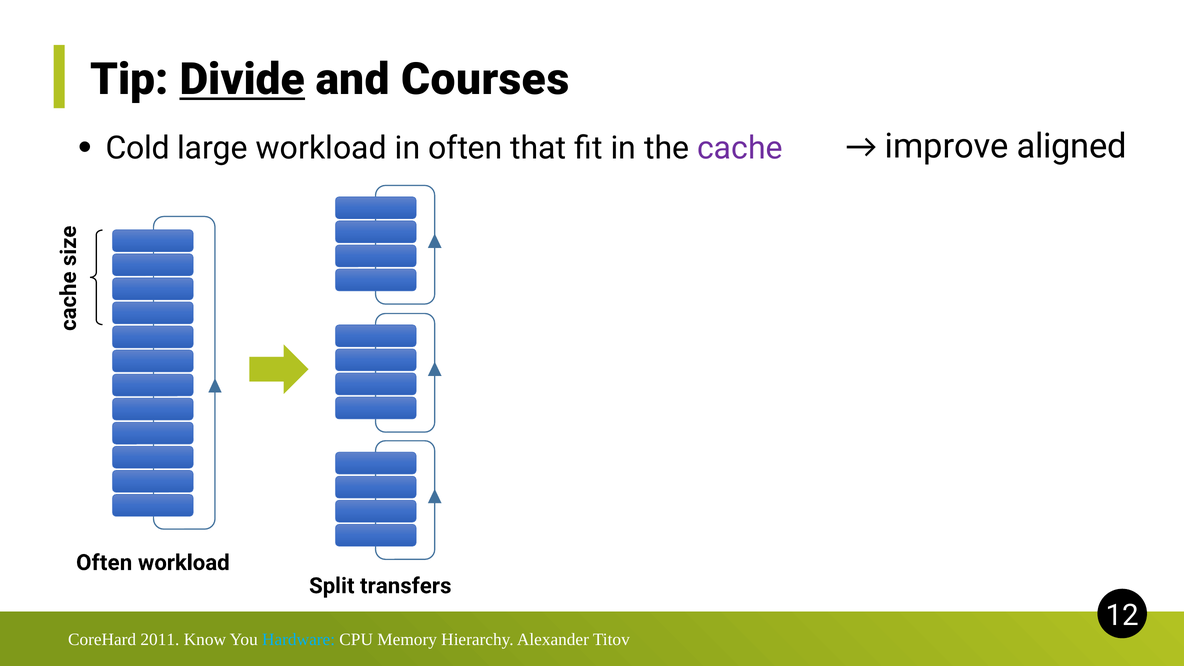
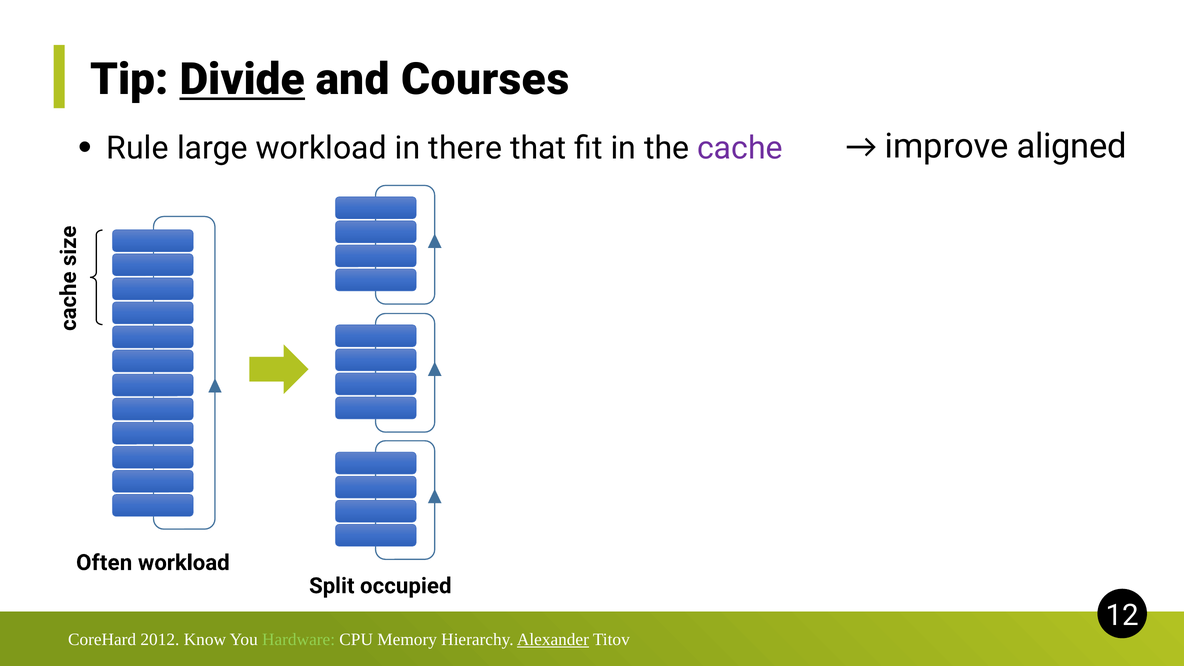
Cold: Cold -> Rule (138, 148)
in often: often -> there (465, 148)
transfers: transfers -> occupied (406, 586)
2011: 2011 -> 2012 (160, 640)
Hardware colour: light blue -> light green (299, 640)
Alexander underline: none -> present (553, 640)
